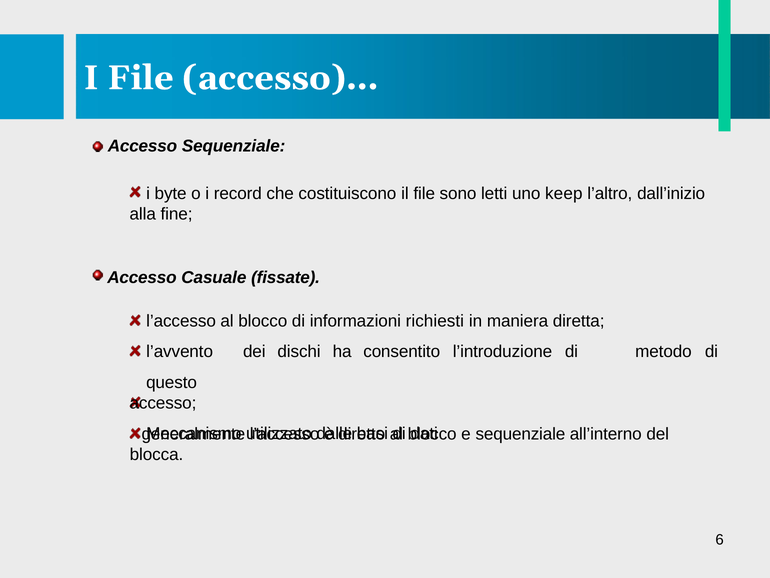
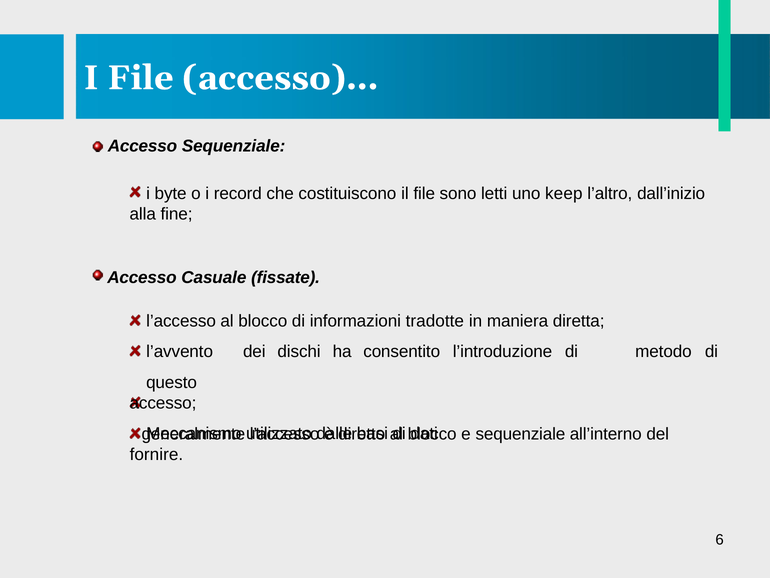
richiesti: richiesti -> tradotte (435, 321)
blocca: blocca -> fornire (156, 454)
